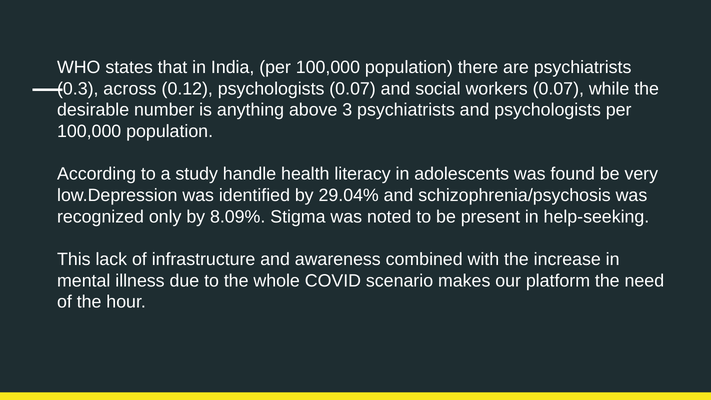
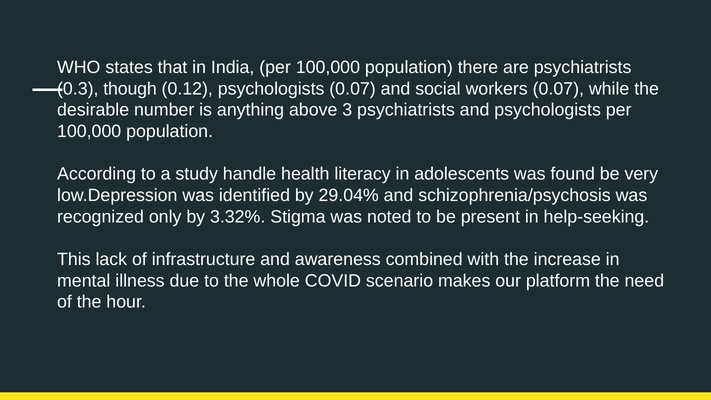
across: across -> though (130, 89)
8.09%: 8.09% -> 3.32% (238, 217)
